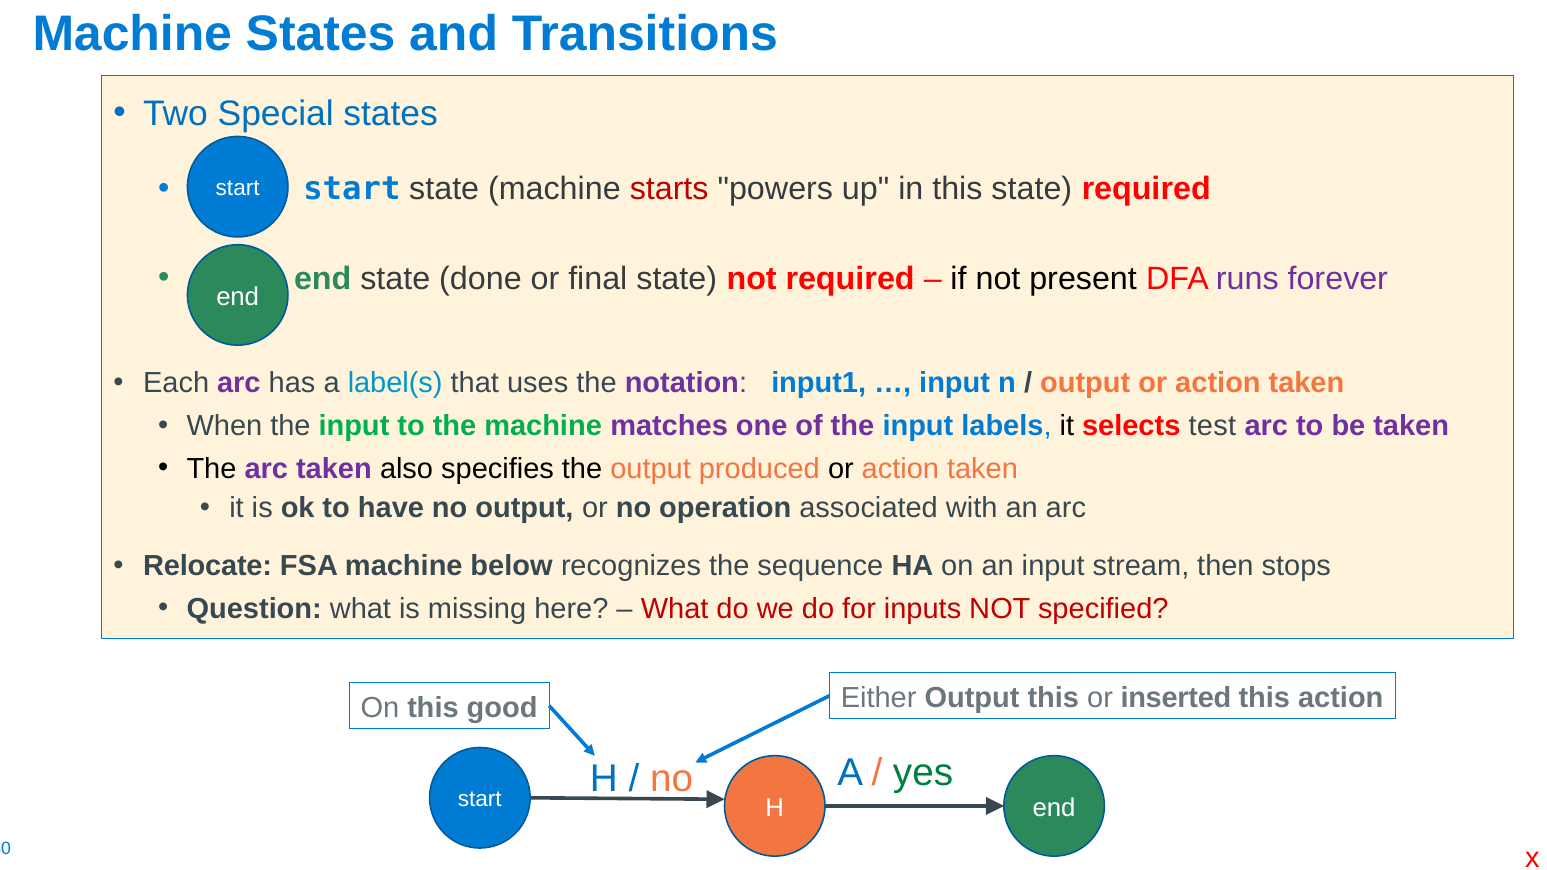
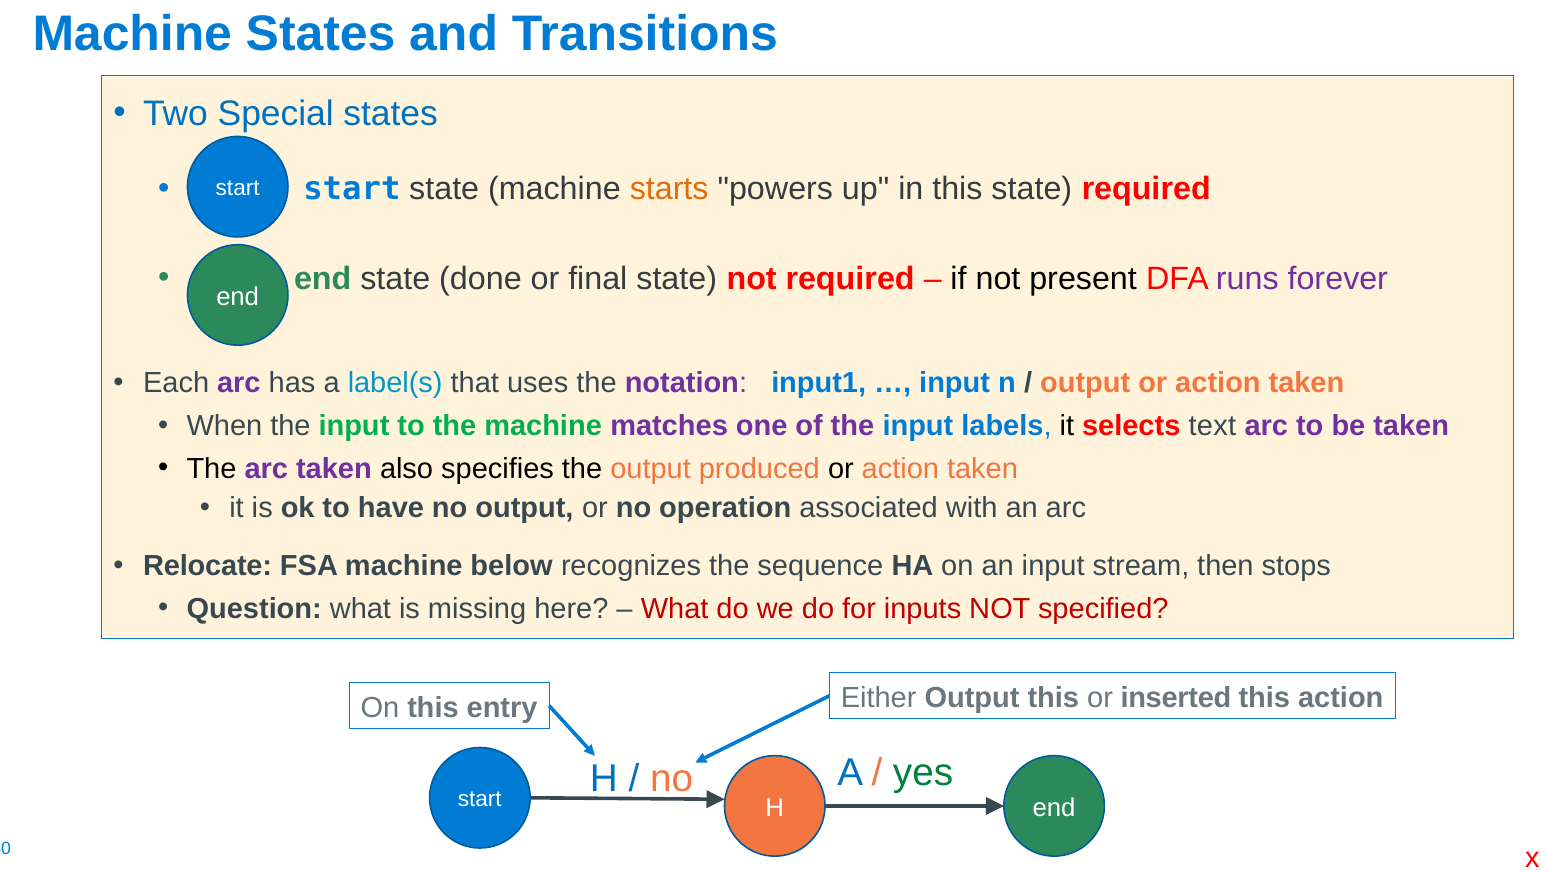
starts colour: red -> orange (669, 189)
test: test -> text (1212, 426)
good: good -> entry (502, 708)
